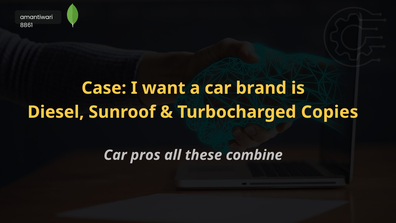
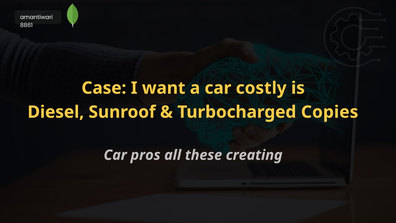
brand: brand -> costly (261, 88)
combine: combine -> creating (254, 155)
